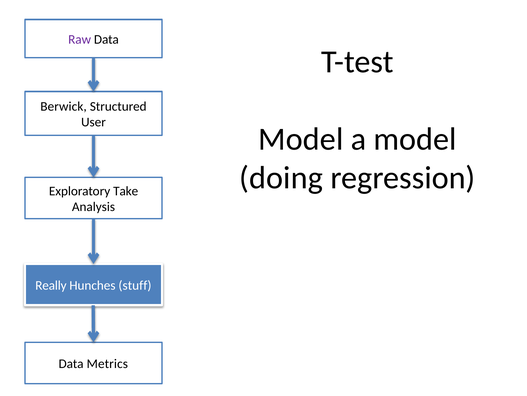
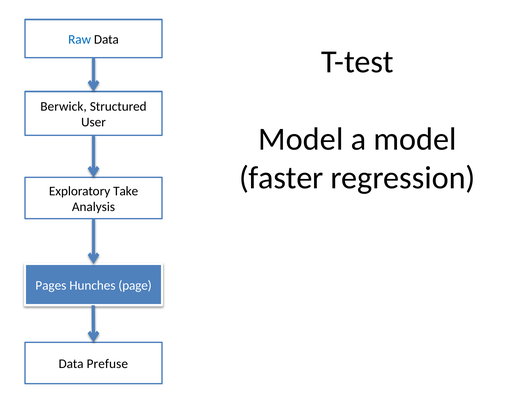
Raw colour: purple -> blue (80, 39)
doing: doing -> faster (281, 178)
Really: Really -> Pages (51, 285)
stuff: stuff -> page (135, 285)
Metrics: Metrics -> Prefuse (107, 363)
